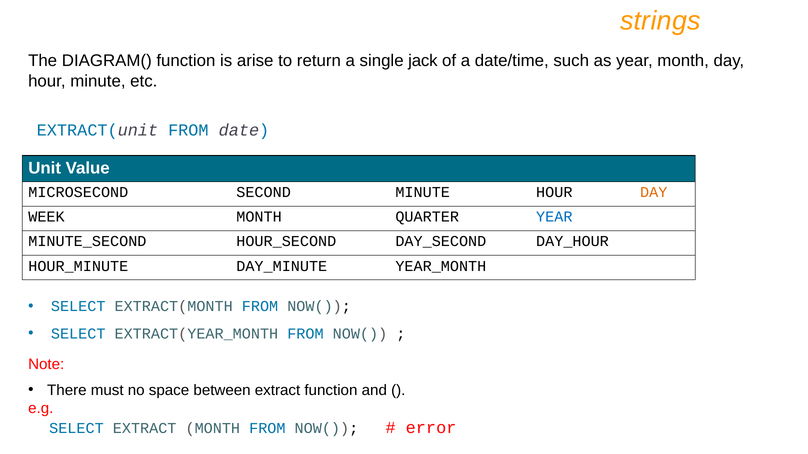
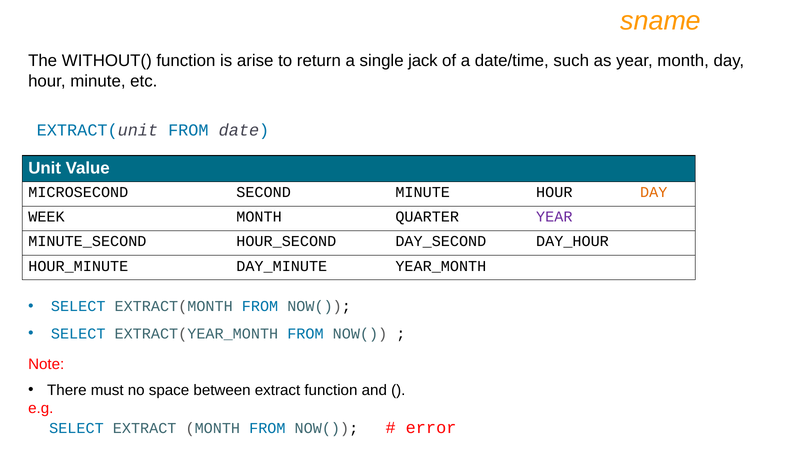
strings: strings -> sname (661, 21)
DIAGRAM(: DIAGRAM( -> WITHOUT( (107, 61)
YEAR colour: blue -> purple (554, 217)
